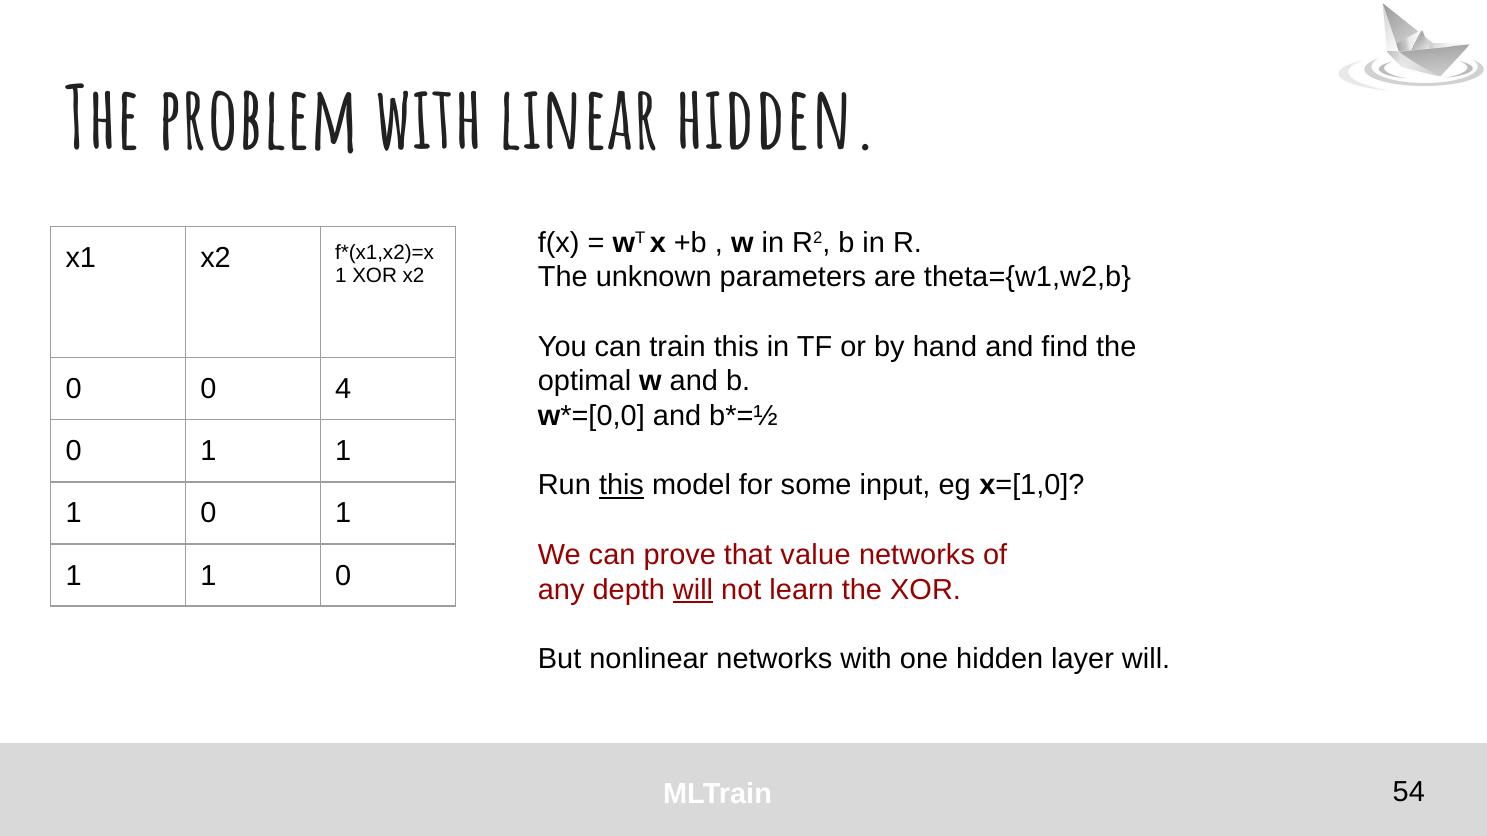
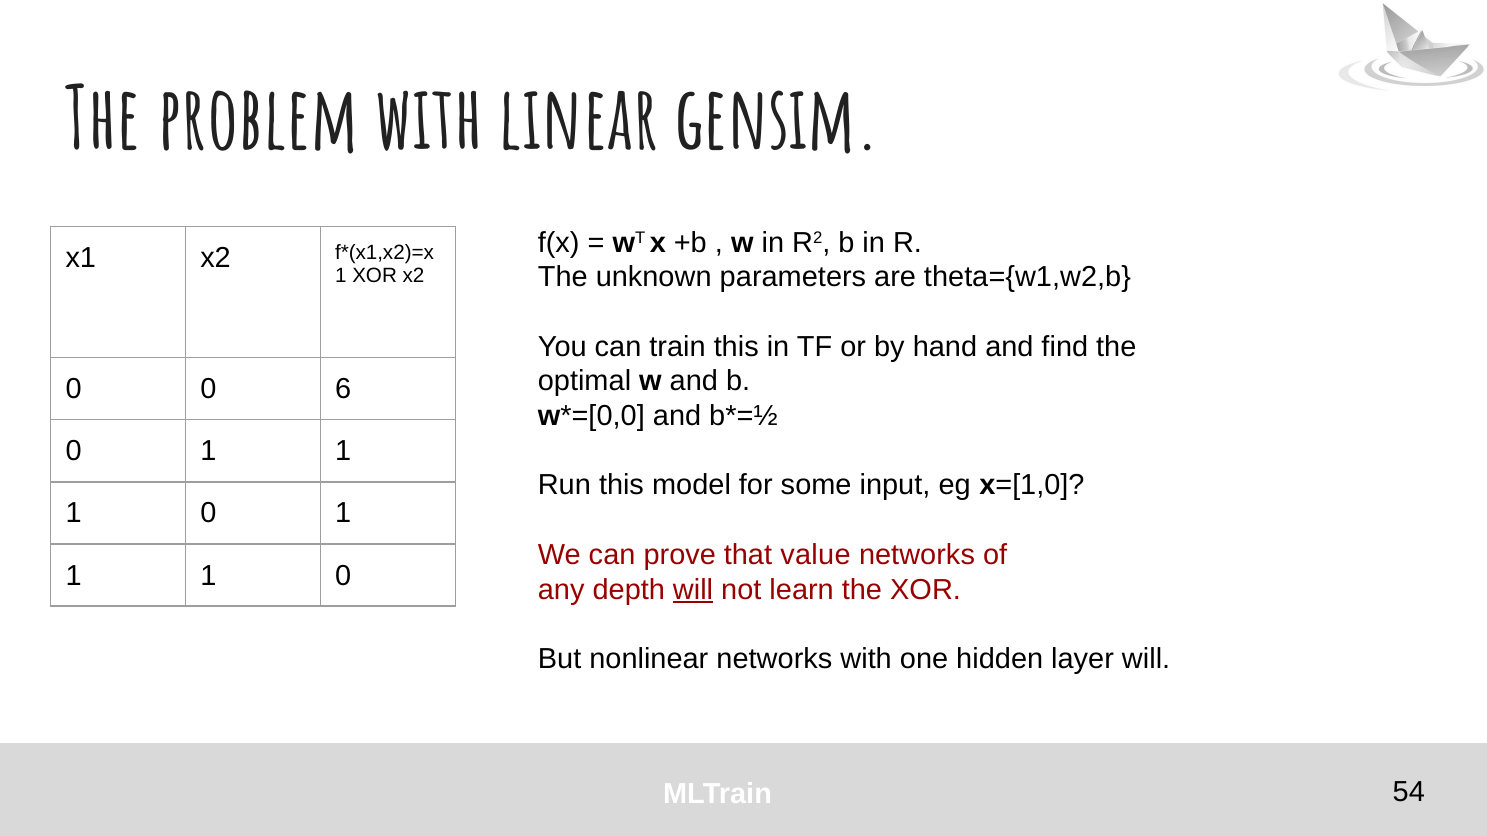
linear hidden: hidden -> gensim (778, 121)
4: 4 -> 6 (343, 389)
this underline: present -> none (622, 486)
